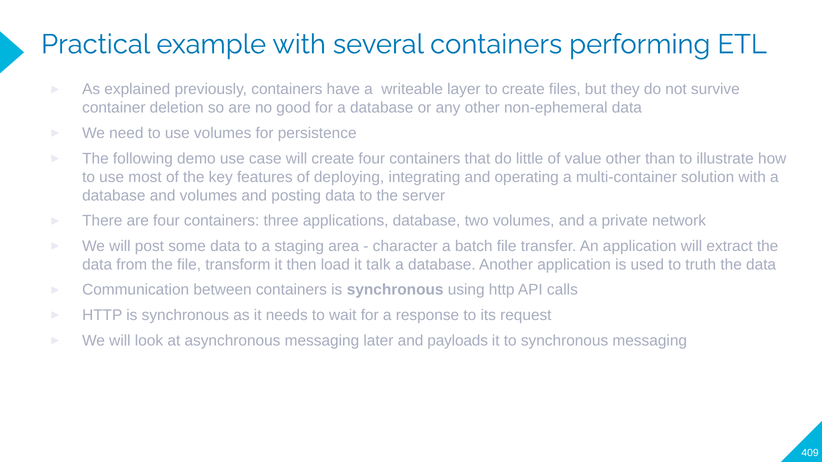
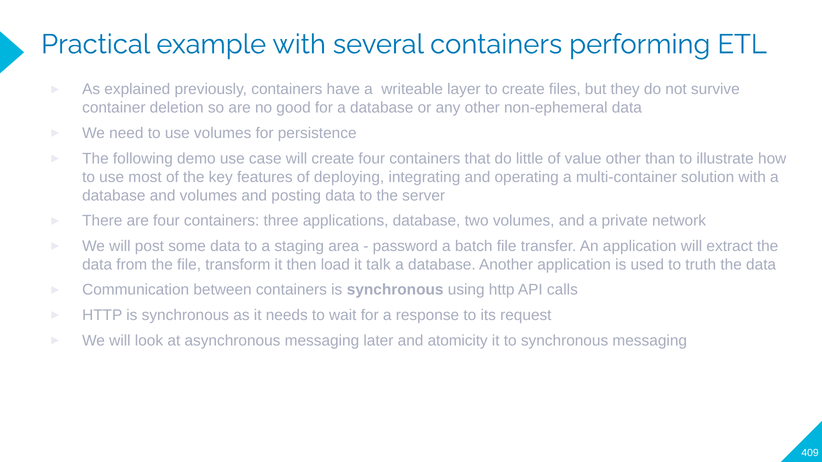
character: character -> password (405, 246)
payloads: payloads -> atomicity (458, 341)
